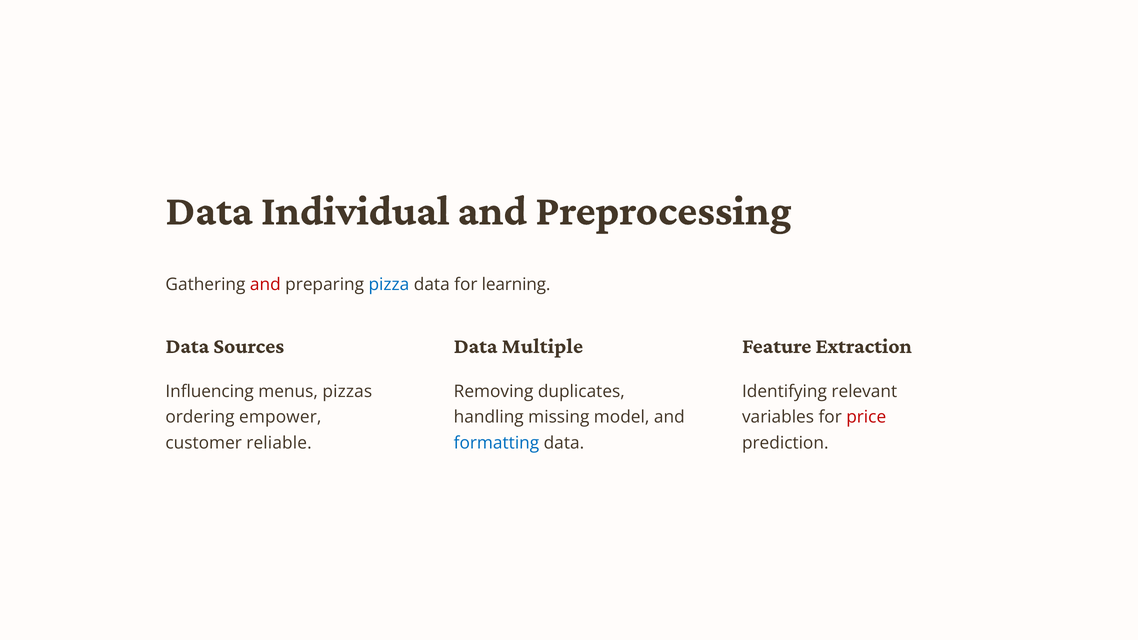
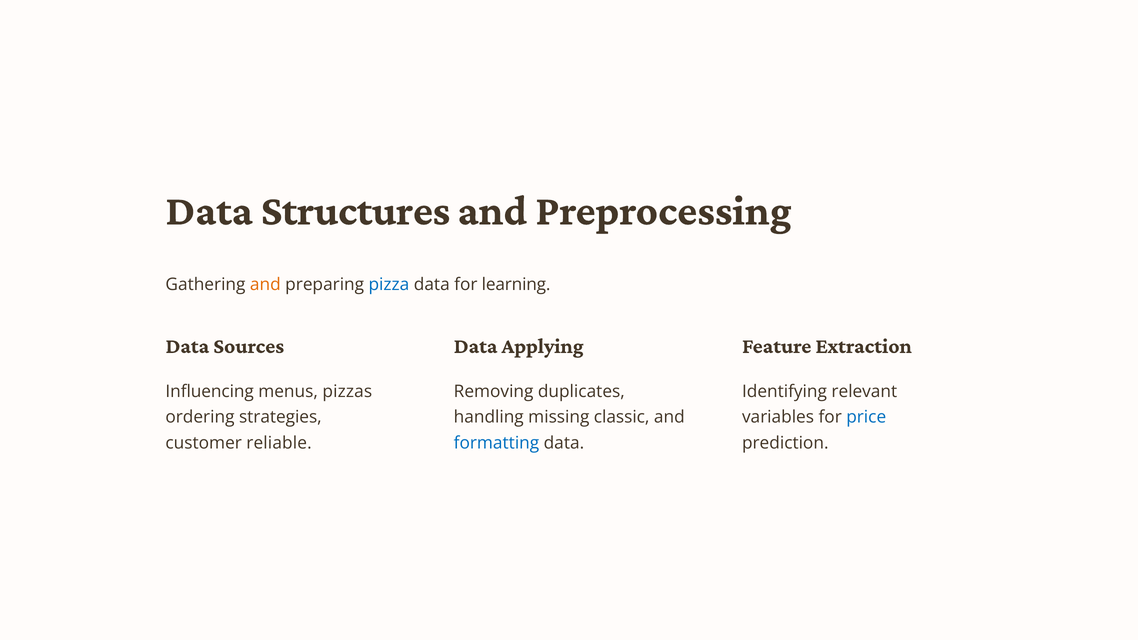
Individual: Individual -> Structures (355, 210)
and colour: red -> orange (265, 284)
Multiple: Multiple -> Applying (543, 346)
empower: empower -> strategies (280, 417)
model: model -> classic (622, 417)
price colour: red -> blue (866, 417)
